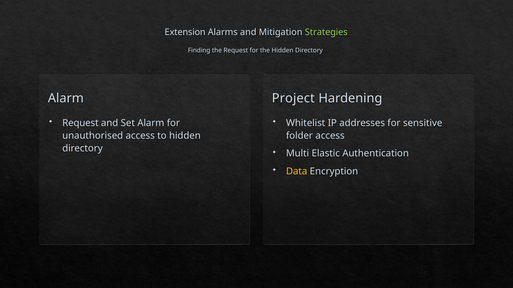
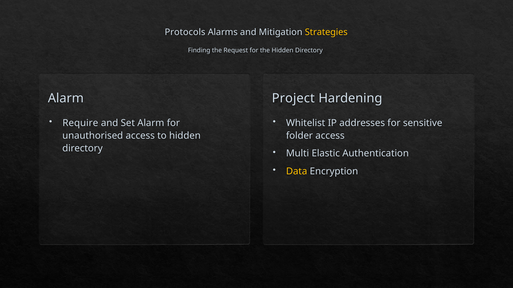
Extension: Extension -> Protocols (185, 32)
Strategies colour: light green -> yellow (326, 32)
Request: Request -> Require (80, 123)
